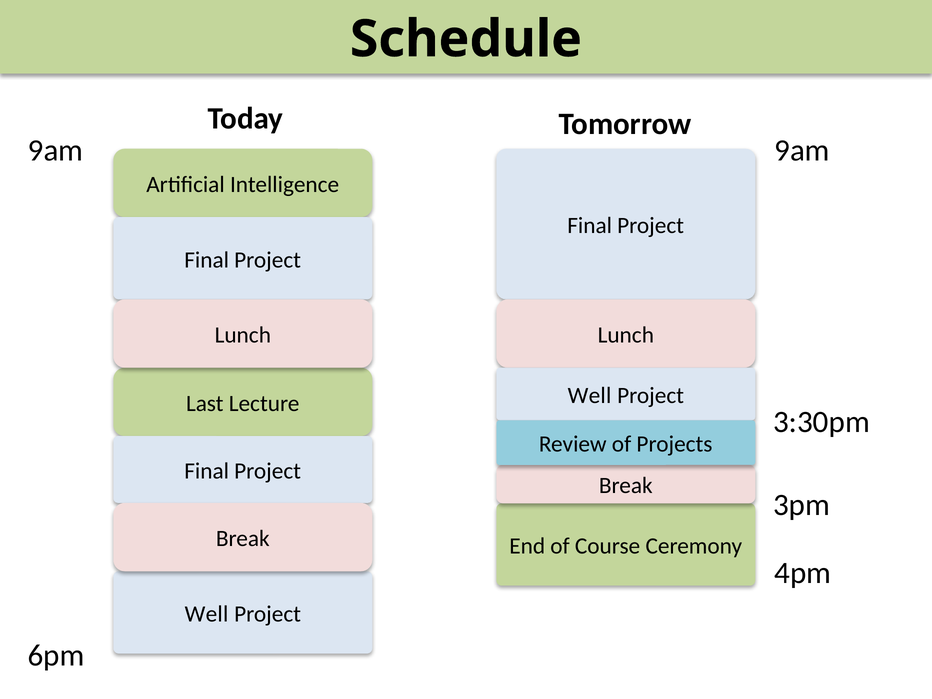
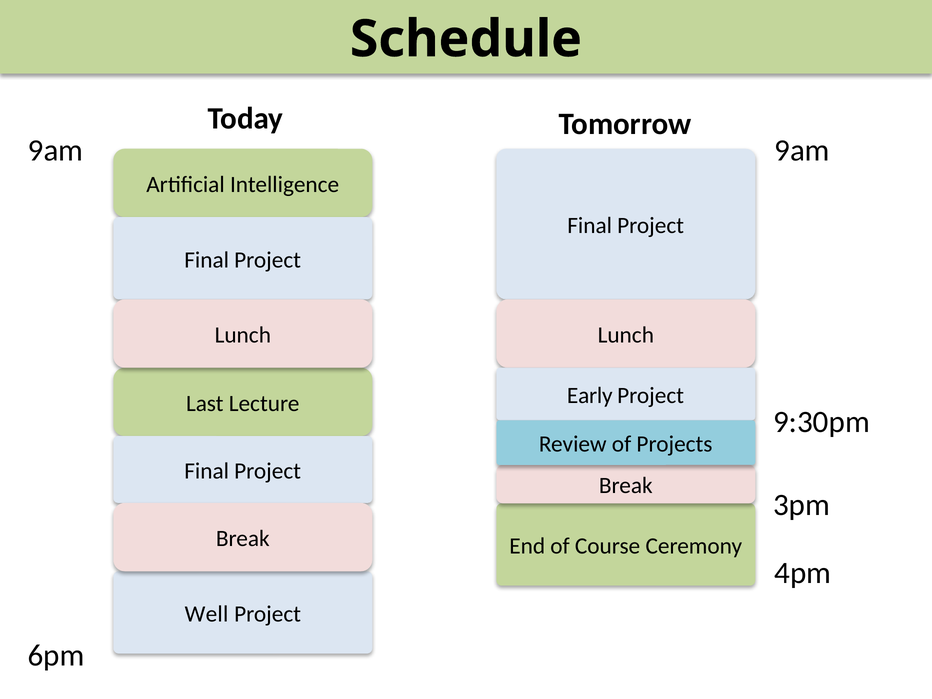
Well: Well -> Early (590, 396)
3:30pm: 3:30pm -> 9:30pm (822, 422)
